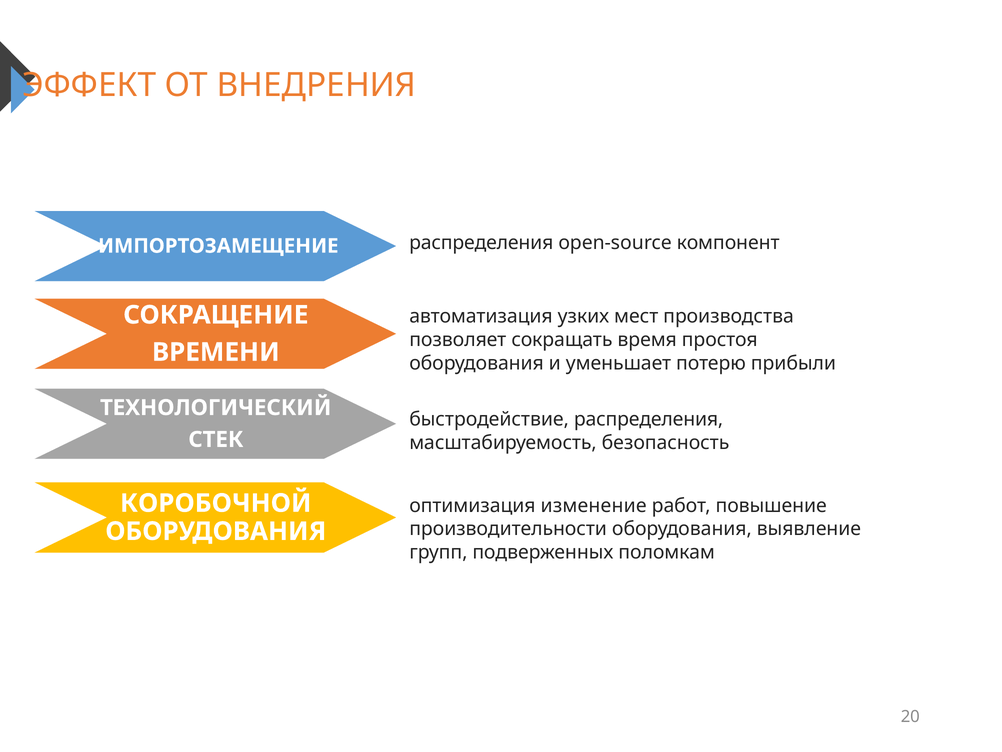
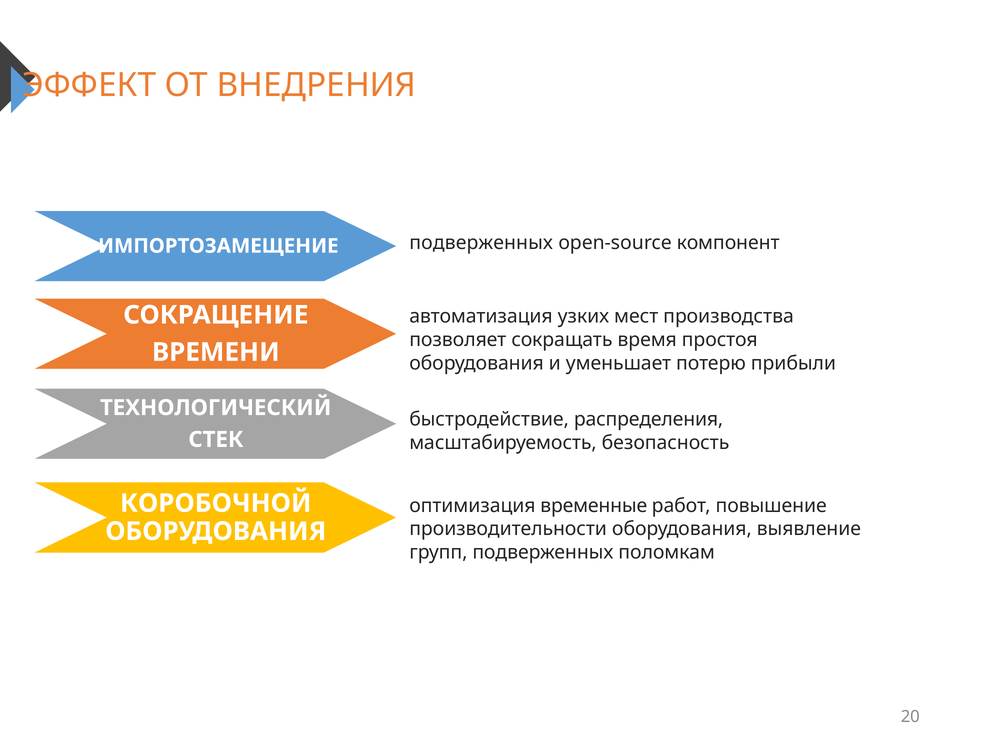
распределения: распределения -> подверженных (481, 243)
изменение: изменение -> временные (594, 505)
